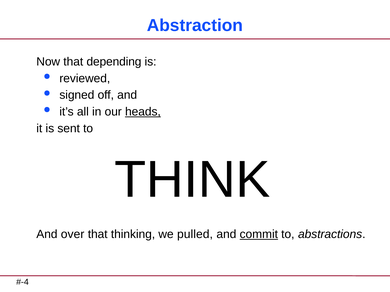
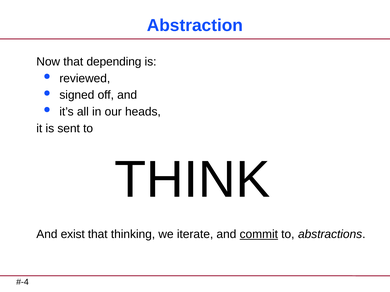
heads underline: present -> none (143, 112)
over: over -> exist (73, 235)
pulled: pulled -> iterate (195, 235)
